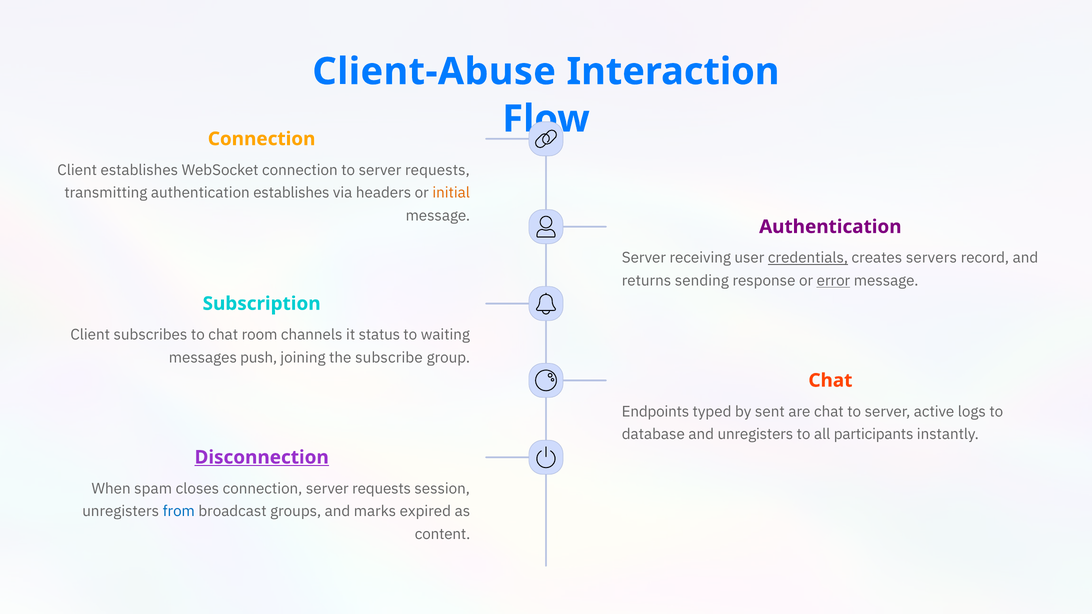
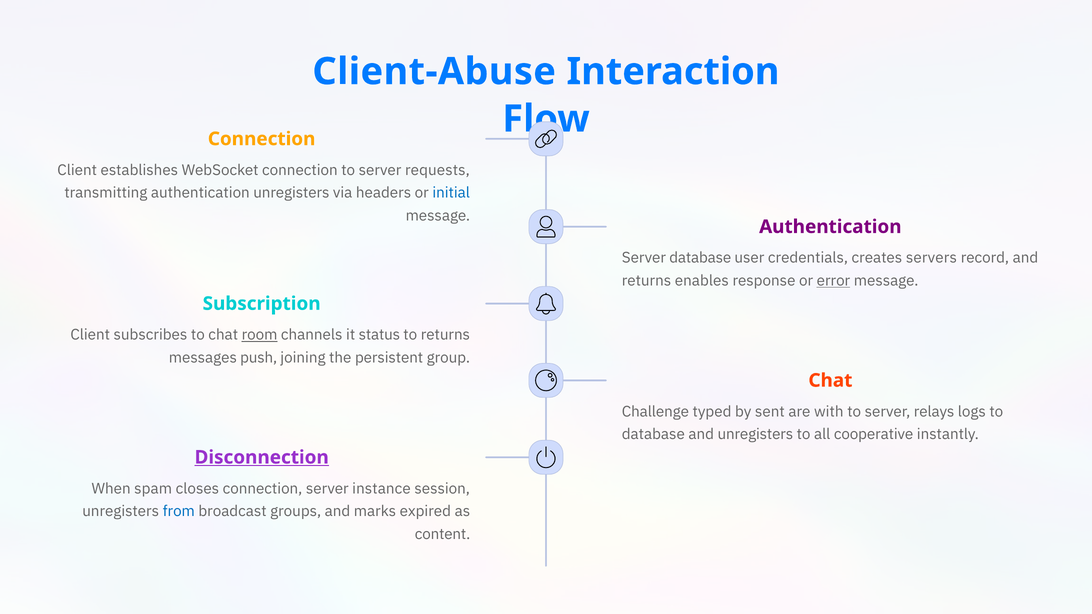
authentication establishes: establishes -> unregisters (291, 193)
initial colour: orange -> blue (451, 193)
Server receiving: receiving -> database (700, 258)
credentials underline: present -> none (808, 258)
sending: sending -> enables (702, 281)
room underline: none -> present (260, 335)
to waiting: waiting -> returns (445, 335)
subscribe: subscribe -> persistent (389, 358)
Endpoints: Endpoints -> Challenge (655, 412)
are chat: chat -> with (829, 412)
active: active -> relays (934, 412)
participants: participants -> cooperative (874, 435)
connection server requests: requests -> instance (382, 489)
